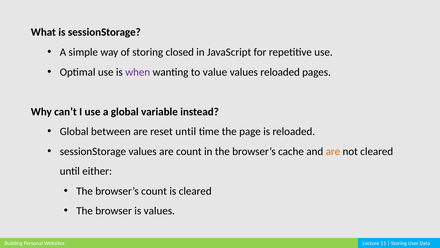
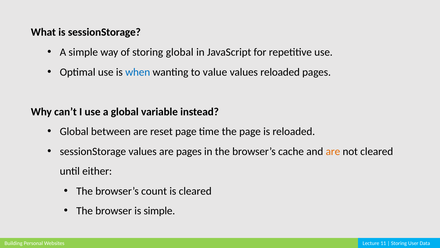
storing closed: closed -> global (180, 52)
when colour: purple -> blue (138, 72)
reset until: until -> page (186, 131)
are count: count -> pages (189, 151)
is values: values -> simple (159, 210)
